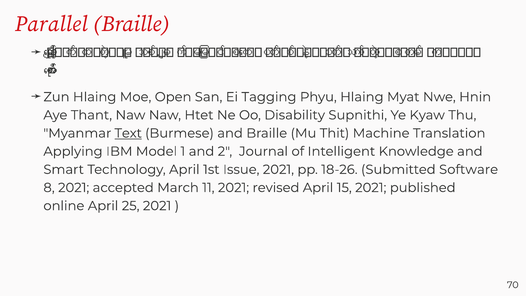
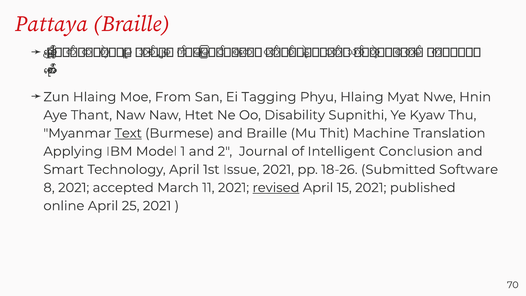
Parallel: Parallel -> Pattaya (51, 24)
Open: Open -> From (173, 97)
Knowledge: Knowledge -> Conclusion (416, 151)
revised underline: none -> present (276, 188)
